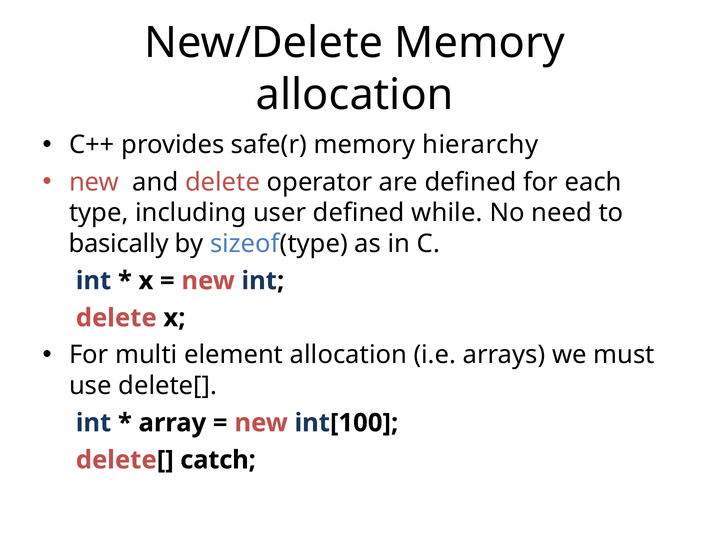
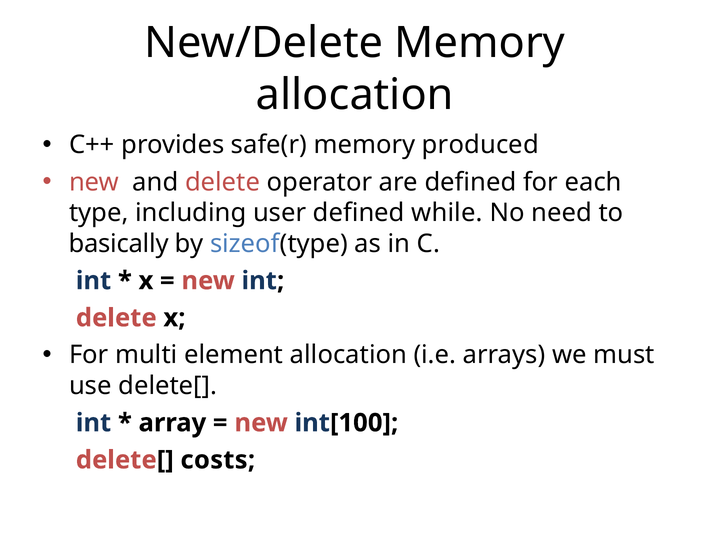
hierarchy: hierarchy -> produced (480, 145)
catch: catch -> costs (218, 460)
